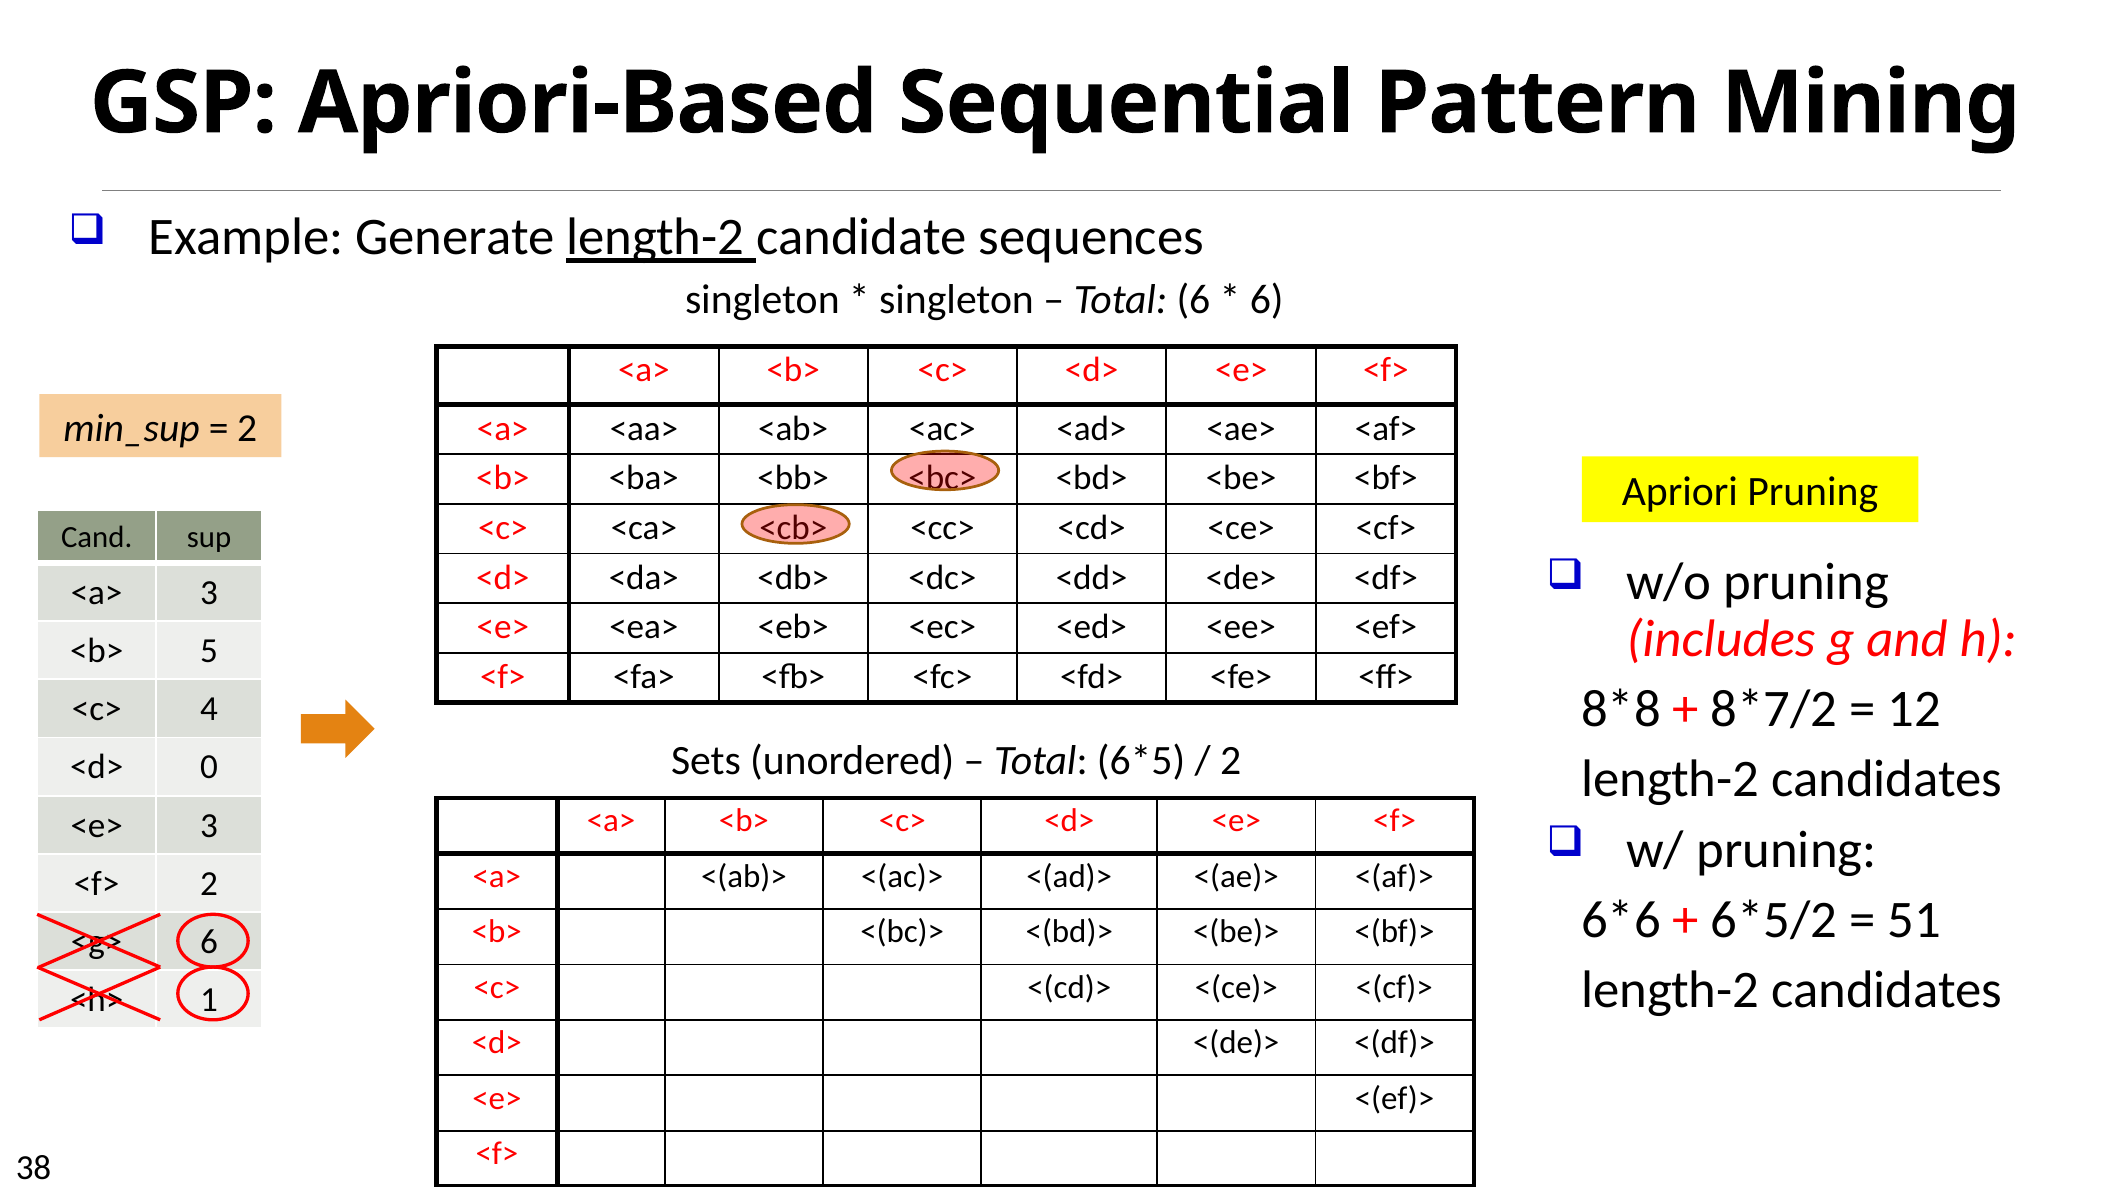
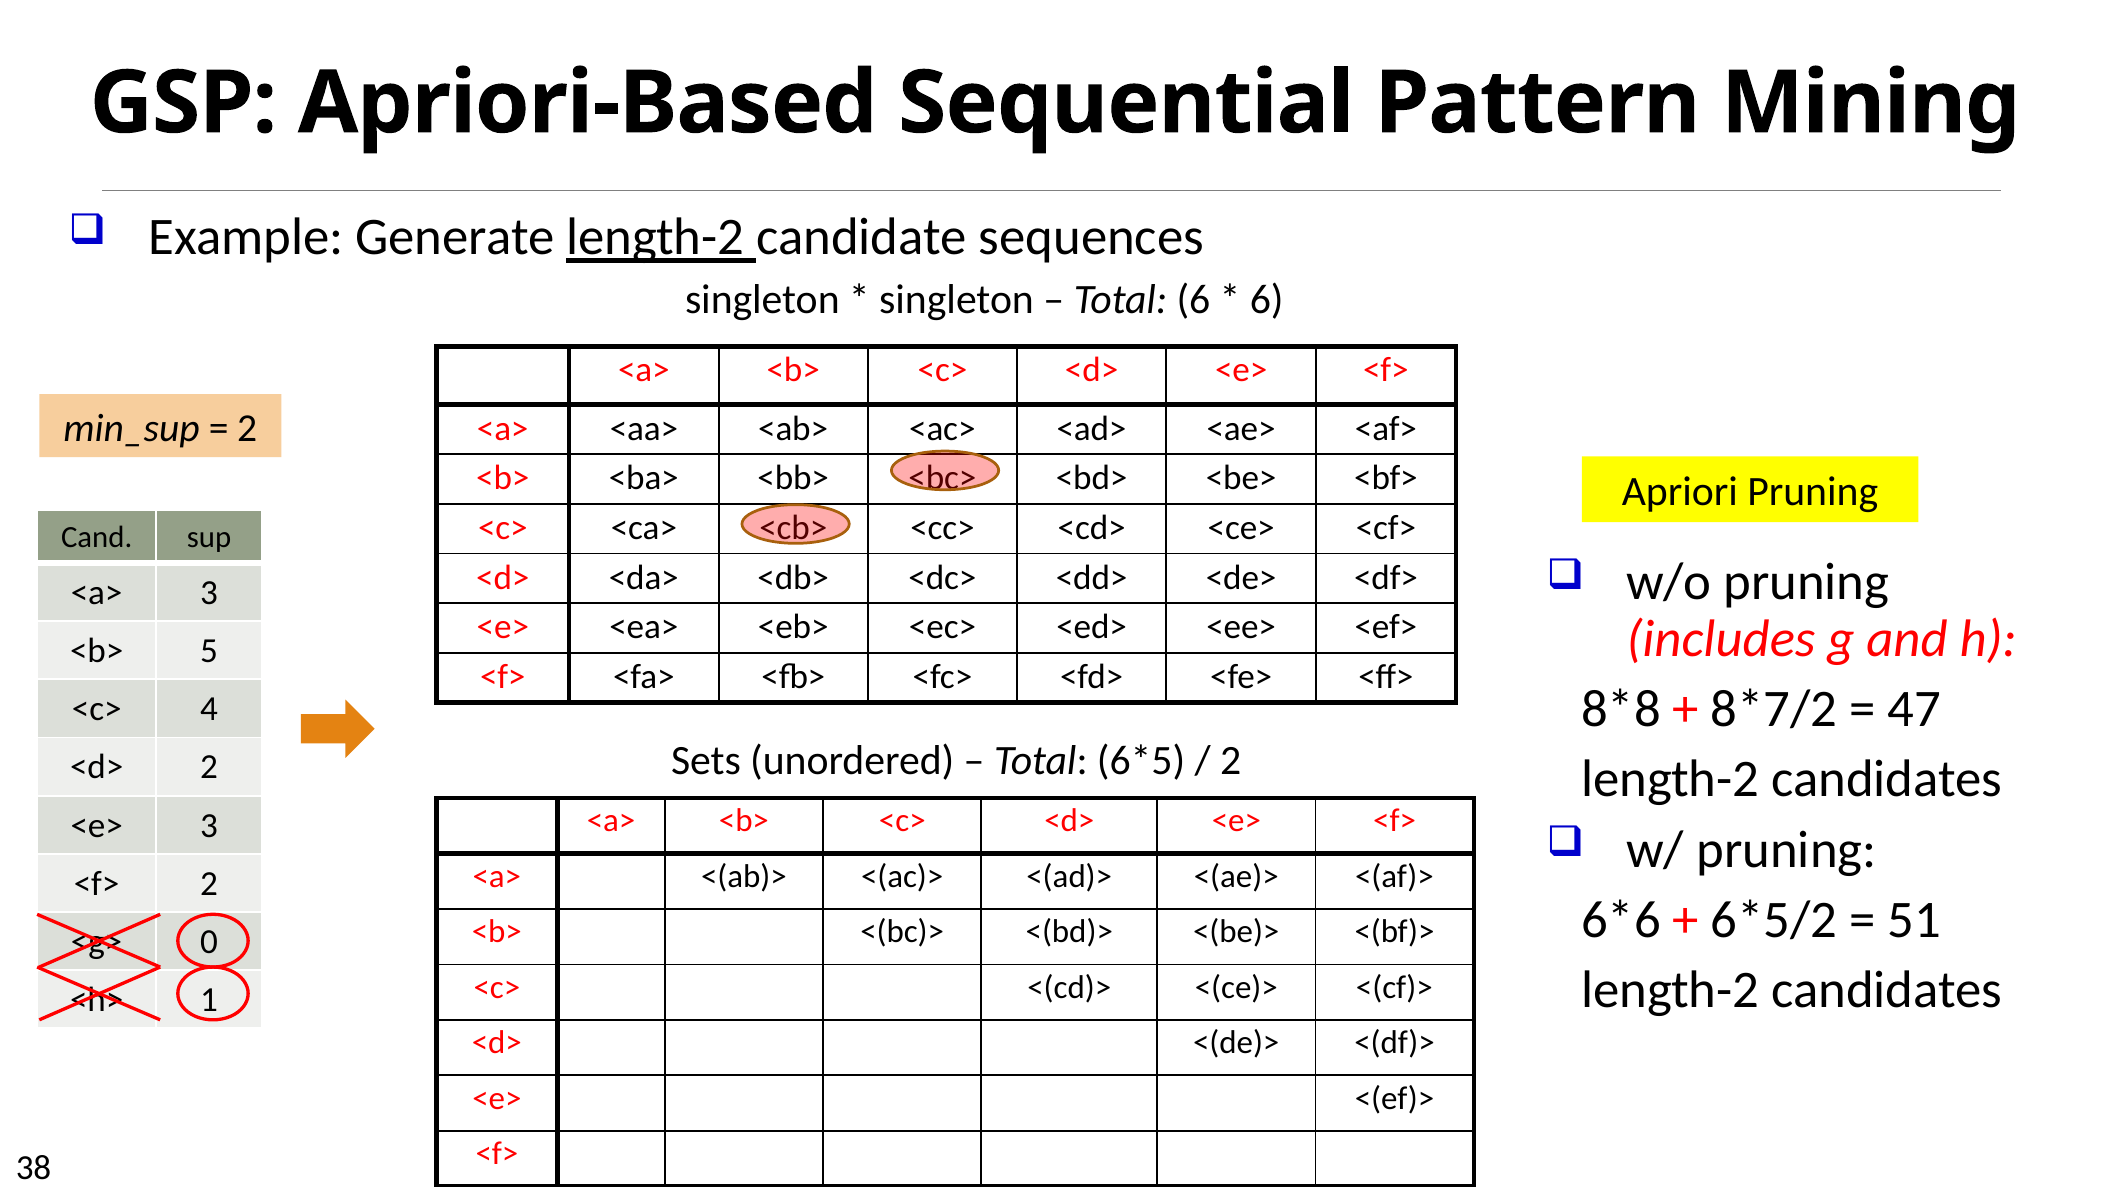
12: 12 -> 47 (1914, 709)
<d> 0: 0 -> 2 (209, 767)
<g> 6: 6 -> 0 (209, 941)
